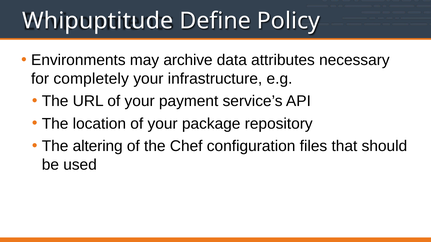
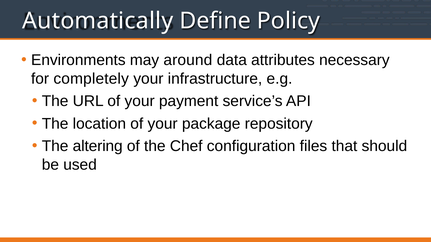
Whipuptitude: Whipuptitude -> Automatically (98, 21)
archive: archive -> around (188, 60)
